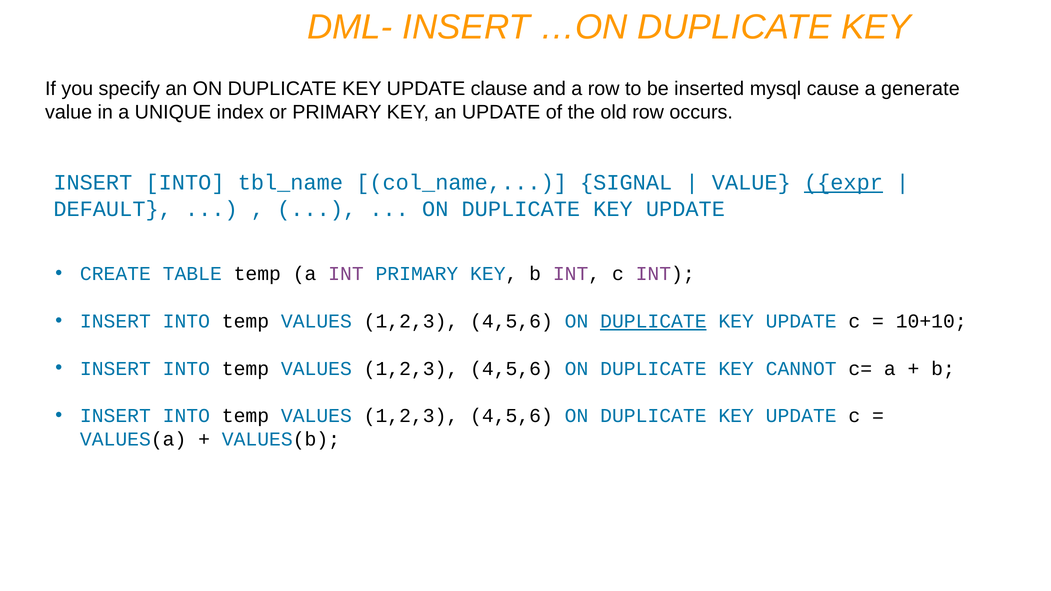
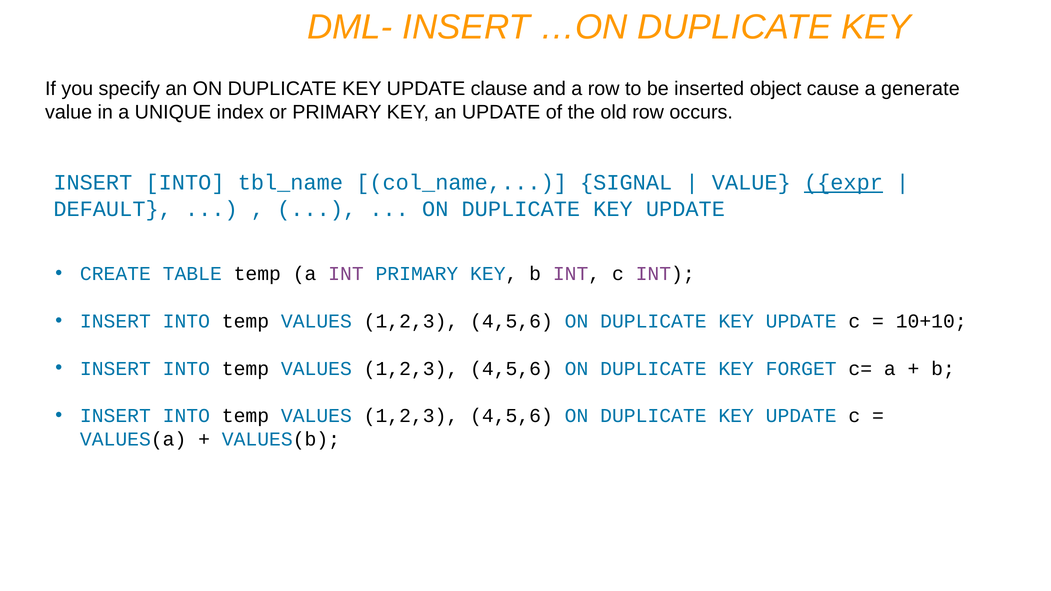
mysql: mysql -> object (776, 89)
DUPLICATE underline: present -> none (653, 321)
CANNOT: CANNOT -> FORGET (801, 369)
